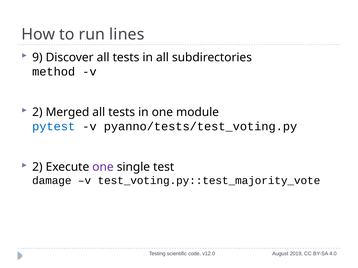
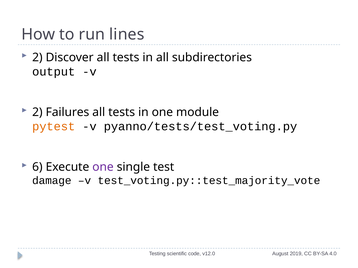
9: 9 -> 2 (37, 57)
method: method -> output (54, 72)
Merged: Merged -> Failures (67, 112)
pytest colour: blue -> orange (54, 127)
2: 2 -> 6 (37, 167)
